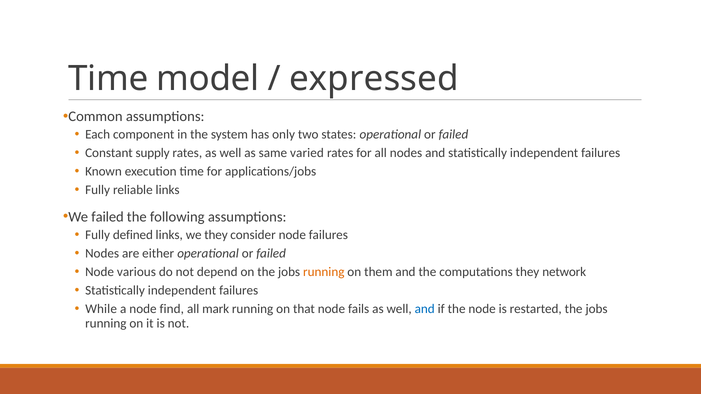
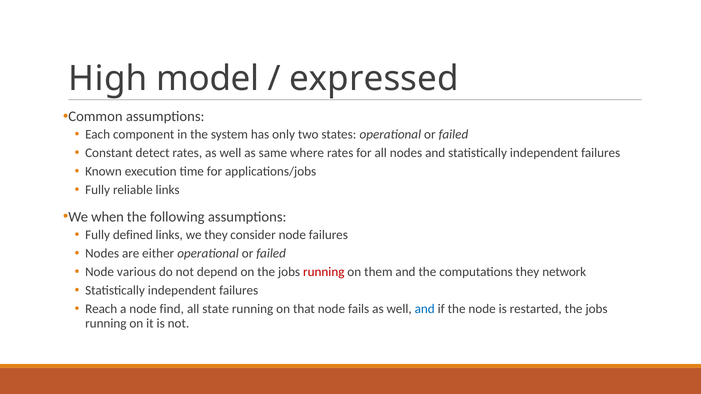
Time: Time -> High (108, 79)
supply: supply -> detect (153, 153)
varied: varied -> where (307, 153)
We failed: failed -> when (108, 217)
running colour: orange -> red (324, 272)
While: While -> Reach (101, 309)
mark: mark -> state (216, 309)
